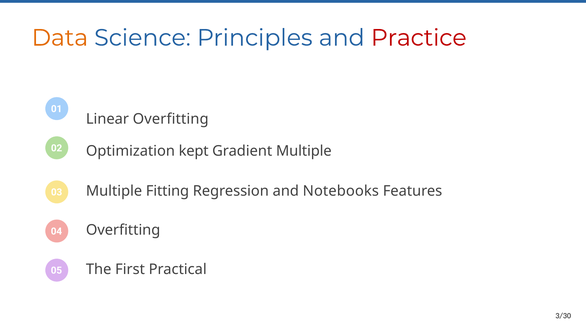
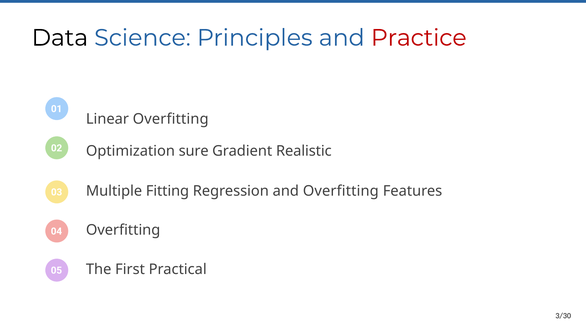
Data colour: orange -> black (60, 38)
kept: kept -> sure (194, 151)
Gradient Multiple: Multiple -> Realistic (304, 151)
and Notebooks: Notebooks -> Overfitting (341, 191)
